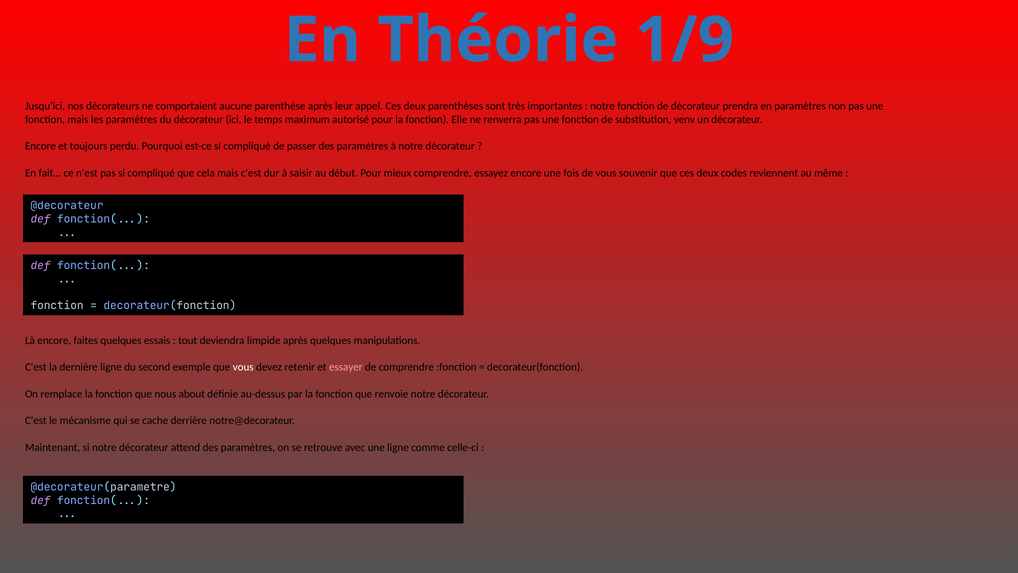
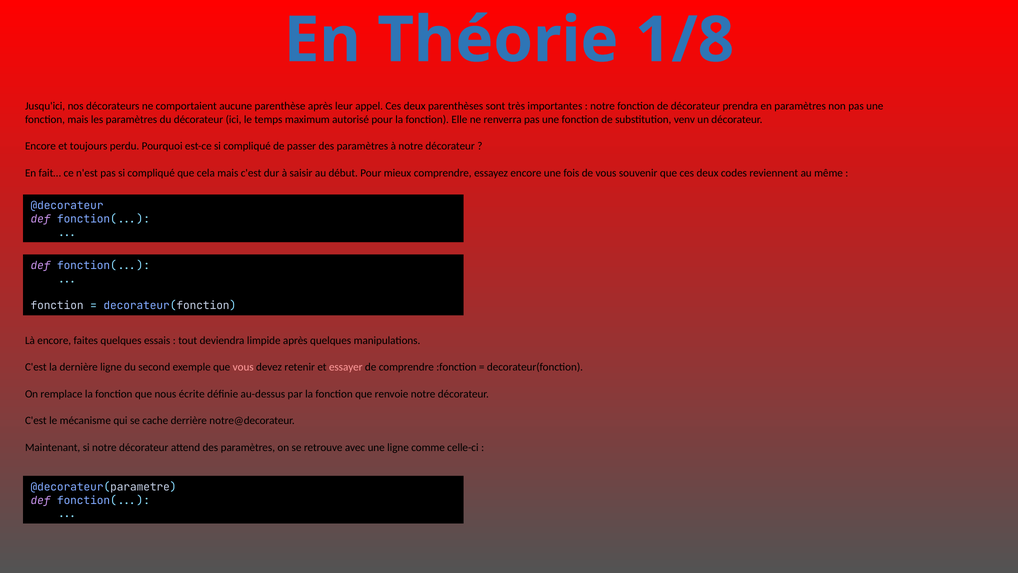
1/9: 1/9 -> 1/8 (685, 40)
vous colour: white -> pink (243, 367)
about: about -> écrite (192, 394)
